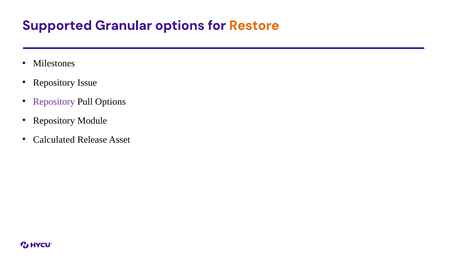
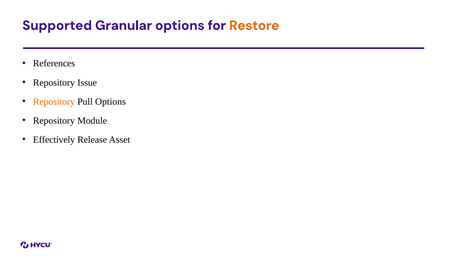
Milestones: Milestones -> References (54, 64)
Repository colour: purple -> orange (54, 102)
Calculated: Calculated -> Effectively (54, 140)
